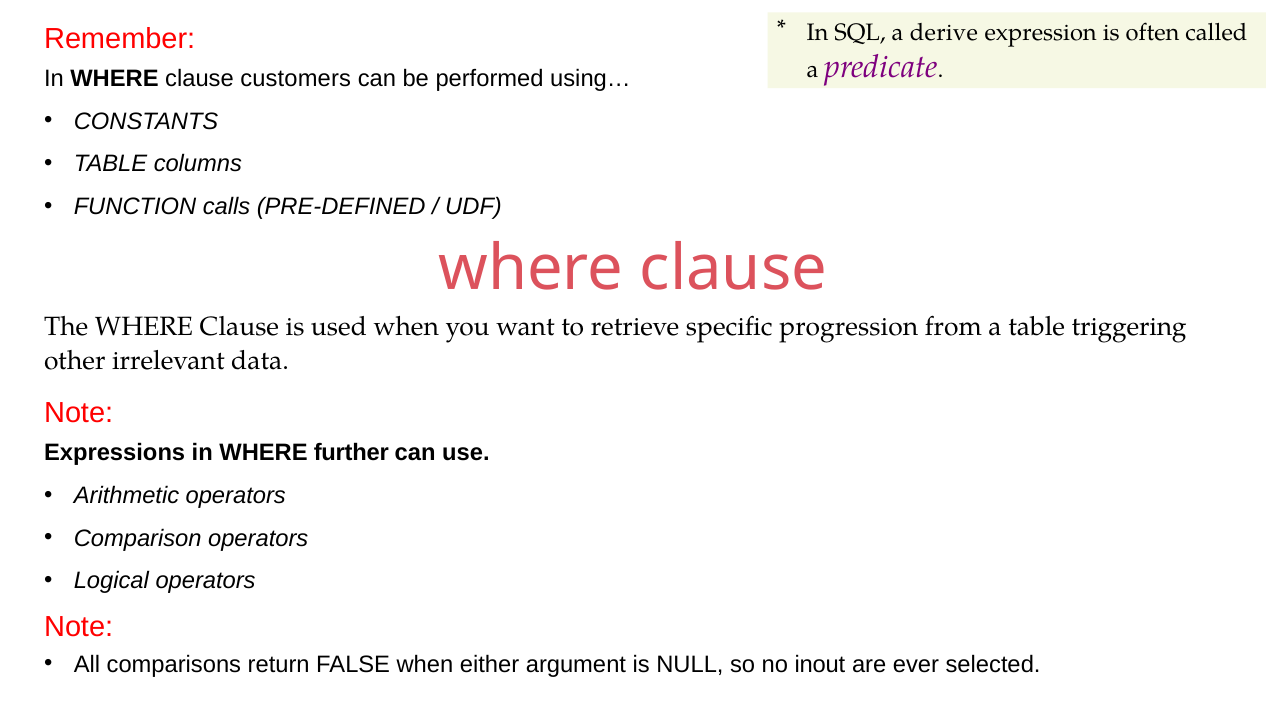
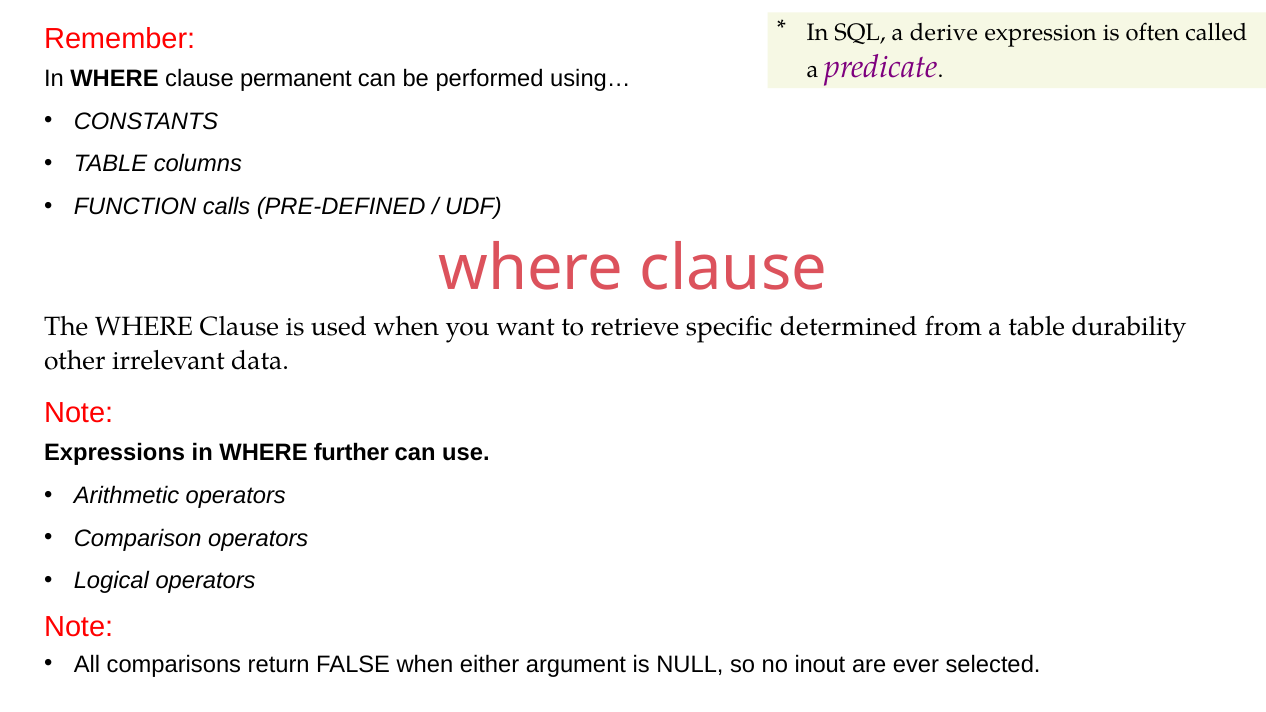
customers: customers -> permanent (296, 79)
progression: progression -> determined (849, 327)
triggering: triggering -> durability (1129, 327)
